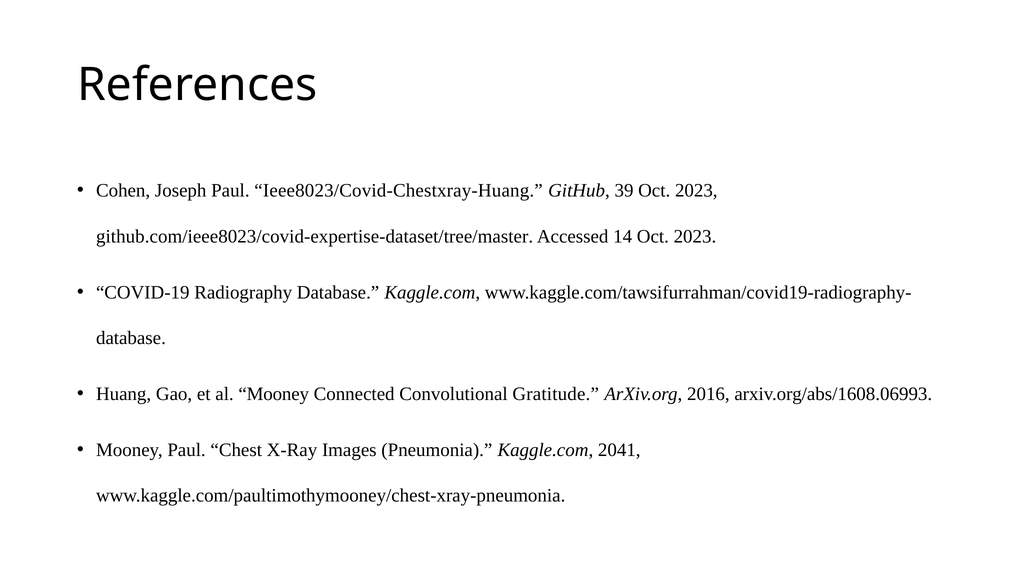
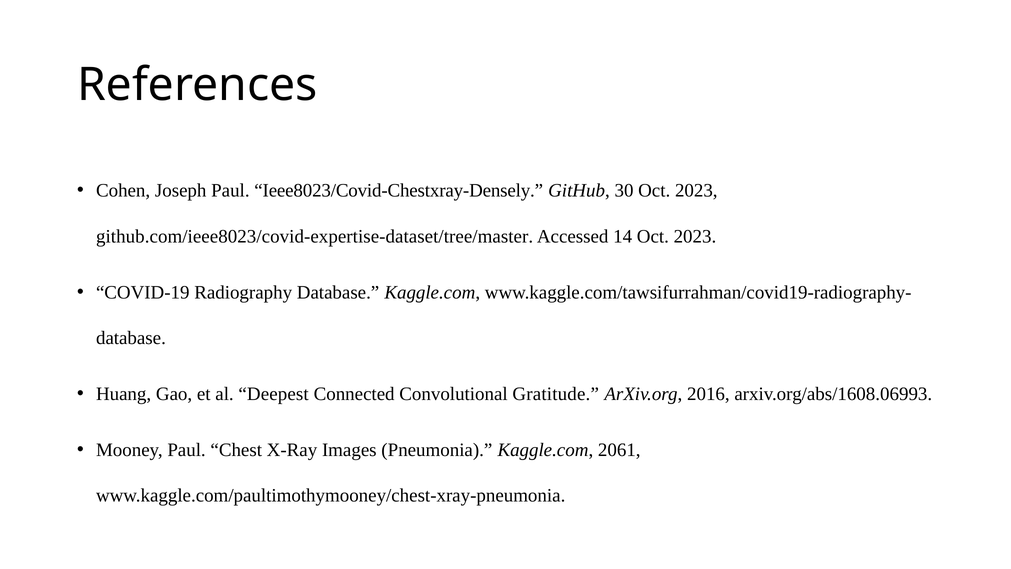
Ieee8023/Covid-Chestxray-Huang: Ieee8023/Covid-Chestxray-Huang -> Ieee8023/Covid-Chestxray-Densely (399, 191)
39: 39 -> 30 (624, 191)
al Mooney: Mooney -> Deepest (274, 394)
2041: 2041 -> 2061 (619, 450)
